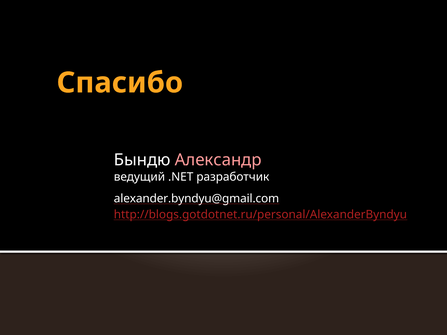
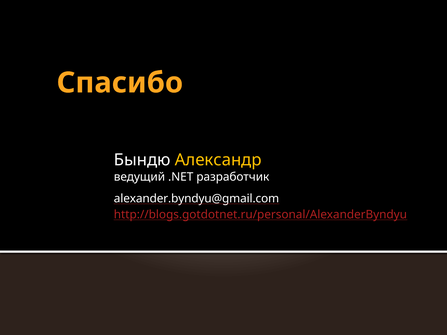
Александр colour: pink -> yellow (218, 160)
